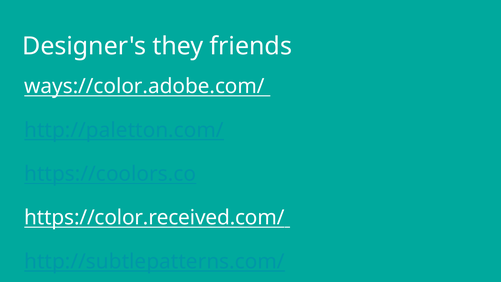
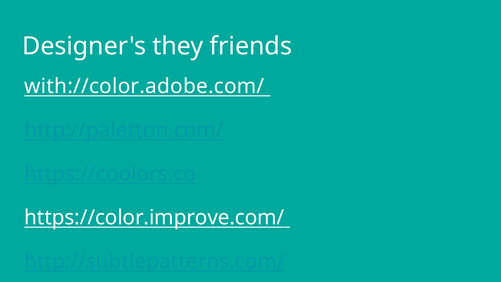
ways://color.adobe.com/: ways://color.adobe.com/ -> with://color.adobe.com/ (144, 86)
https://color.received.com/: https://color.received.com/ -> https://color.improve.com/ (154, 218)
